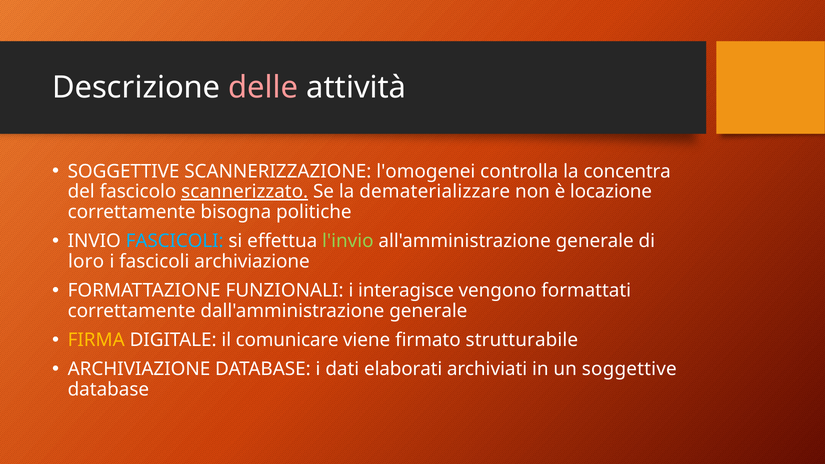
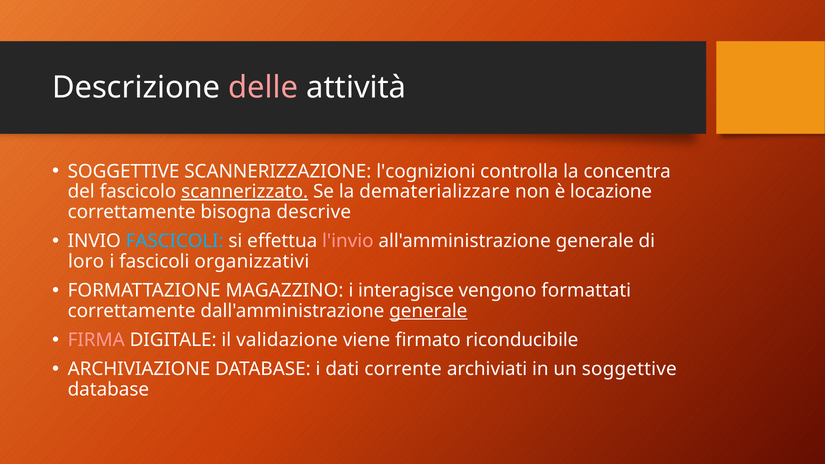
l'omogenei: l'omogenei -> l'cognizioni (426, 171)
politiche: politiche -> descrive (314, 212)
l'invio colour: light green -> pink (348, 241)
fascicoli archiviazione: archiviazione -> organizzativi (252, 262)
FUNZIONALI: FUNZIONALI -> MAGAZZINO (285, 291)
generale underline: none -> present (428, 311)
FIRMA colour: yellow -> pink (96, 340)
comunicare: comunicare -> validazione (287, 340)
strutturabile: strutturabile -> riconducibile (522, 340)
elaborati: elaborati -> corrente (403, 369)
